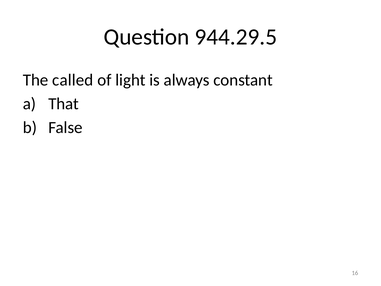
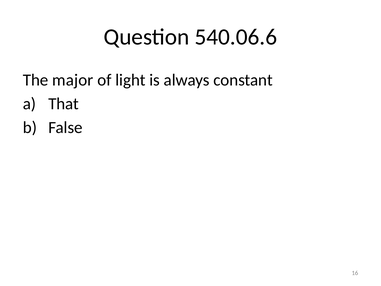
944.29.5: 944.29.5 -> 540.06.6 (236, 37)
called: called -> major (73, 80)
